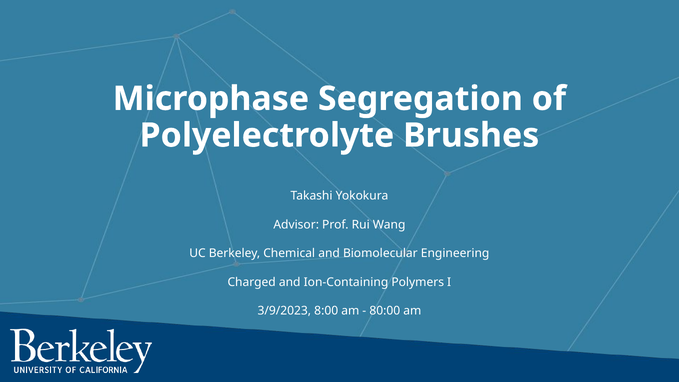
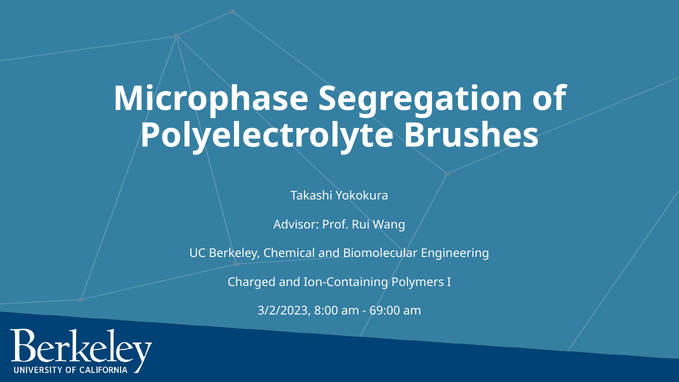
3/9/2023: 3/9/2023 -> 3/2/2023 (284, 311)
80:00: 80:00 -> 69:00 (385, 311)
